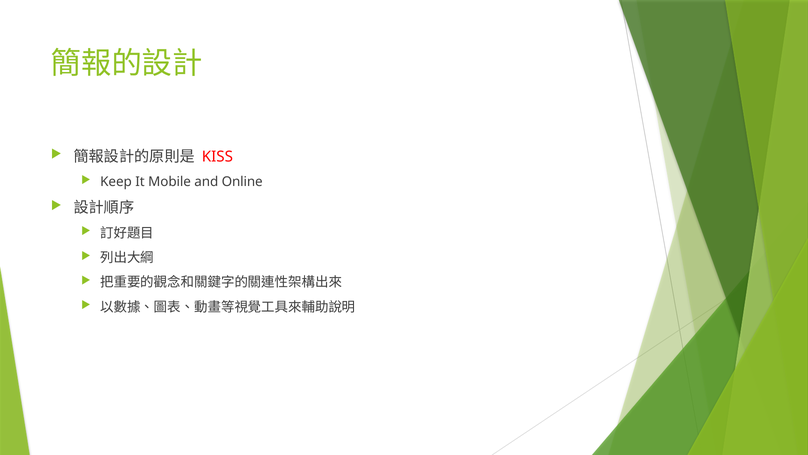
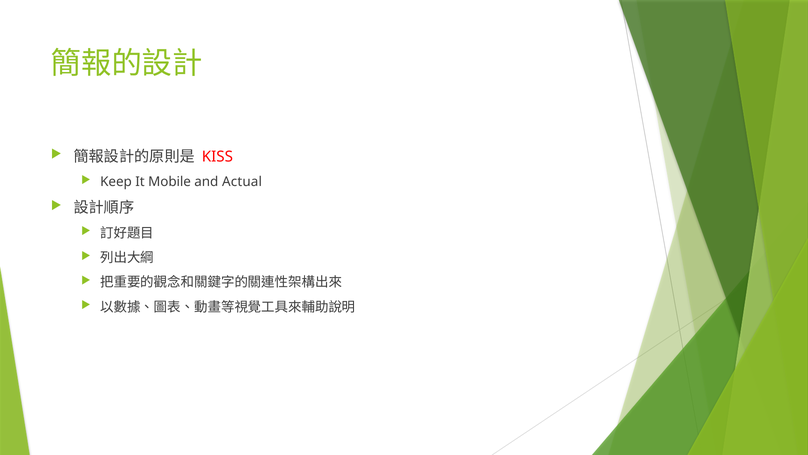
Online: Online -> Actual (242, 182)
